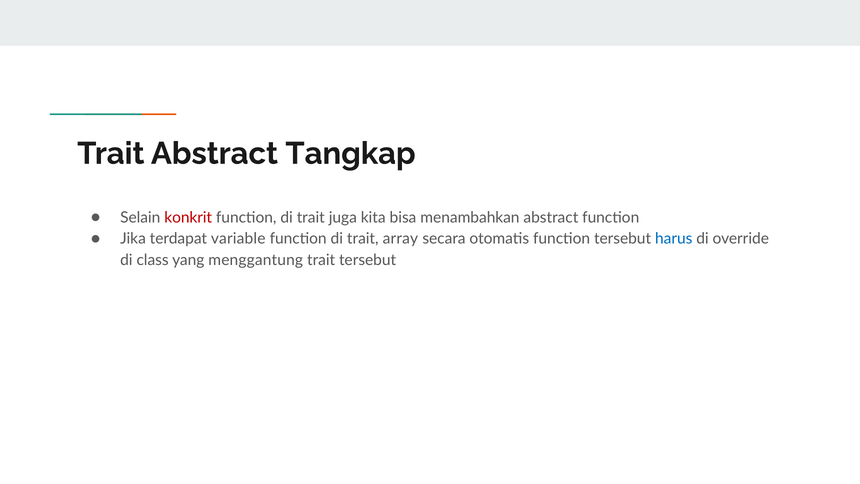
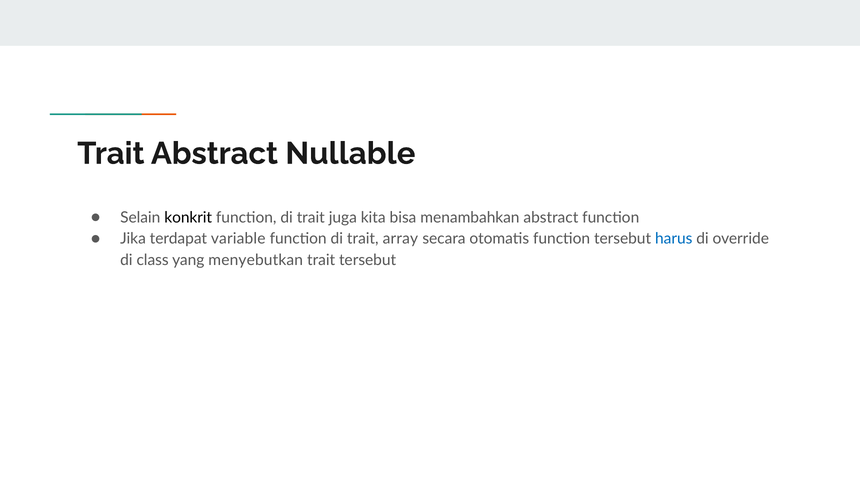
Tangkap: Tangkap -> Nullable (350, 153)
konkrit colour: red -> black (188, 217)
menggantung: menggantung -> menyebutkan (256, 260)
